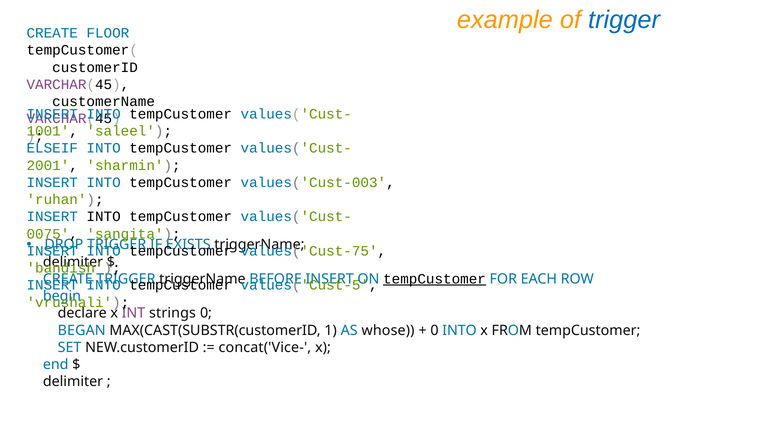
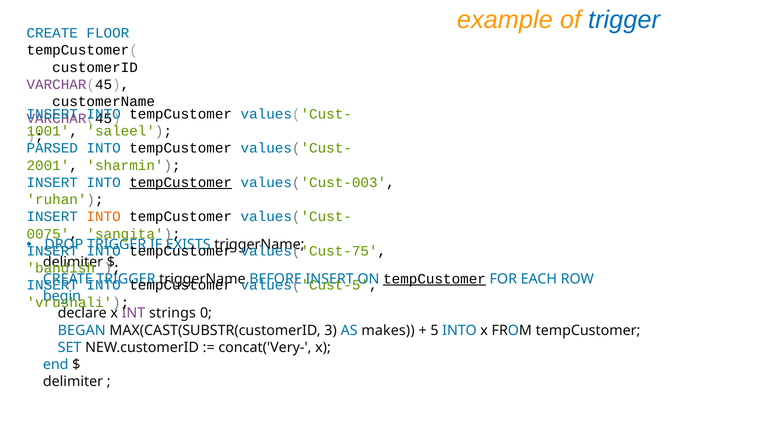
ELSEIF: ELSEIF -> PARSED (52, 148)
tempCustomer underline: none -> present (181, 182)
INTO colour: black -> orange (104, 217)
1: 1 -> 3 (331, 330)
whose: whose -> makes (388, 330)
0: 0 -> 5 (434, 330)
concat('Vice-: concat('Vice- -> concat('Very- (265, 348)
